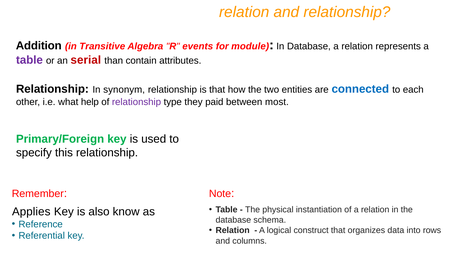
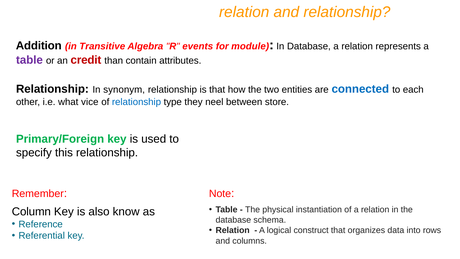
serial: serial -> credit (86, 60)
help: help -> vice (90, 102)
relationship colour: purple -> blue (136, 102)
paid: paid -> neel (214, 102)
most: most -> store (277, 102)
Applies: Applies -> Column (31, 211)
